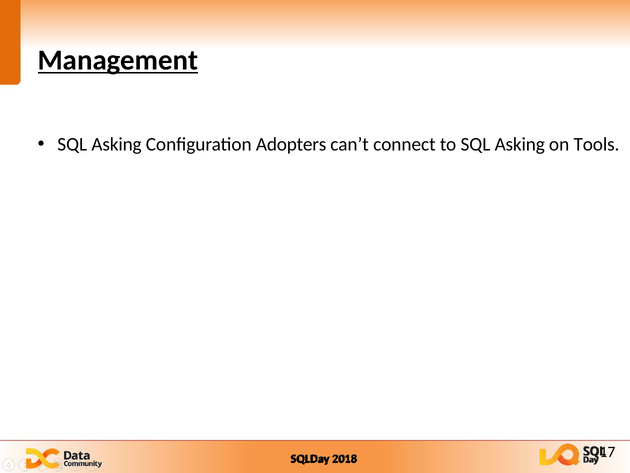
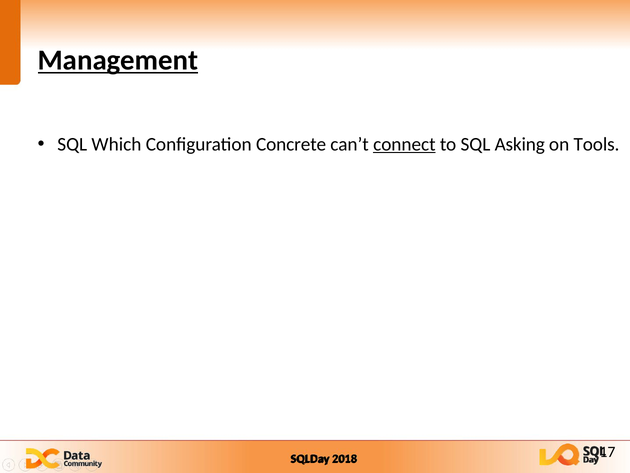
Asking: Asking -> Which (116, 144)
Adopters: Adopters -> Concrete (291, 144)
connect underline: none -> present (404, 144)
